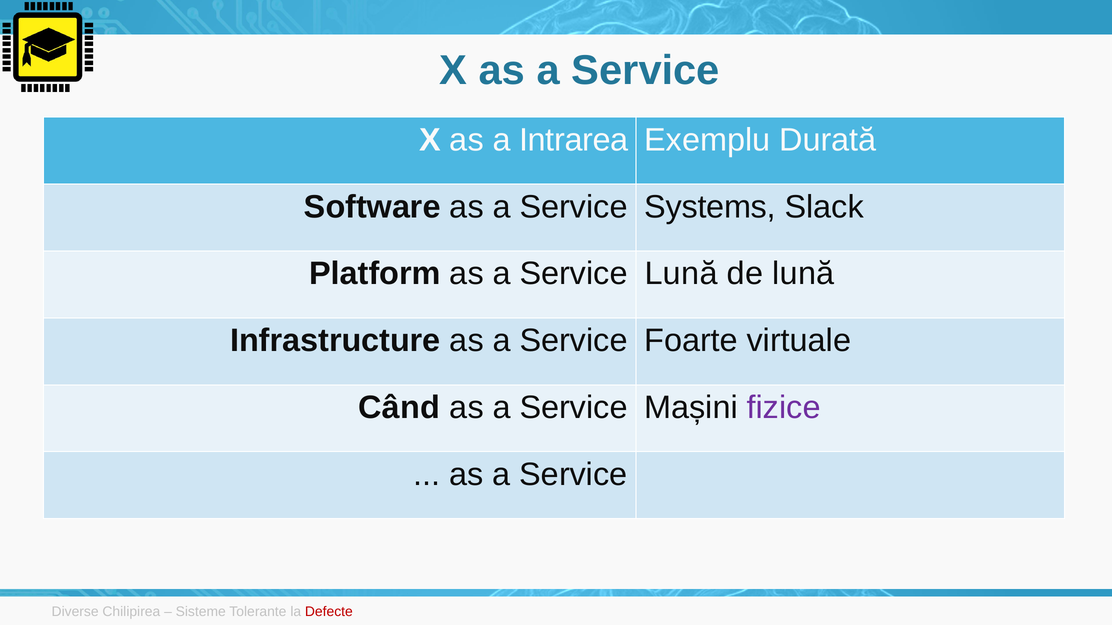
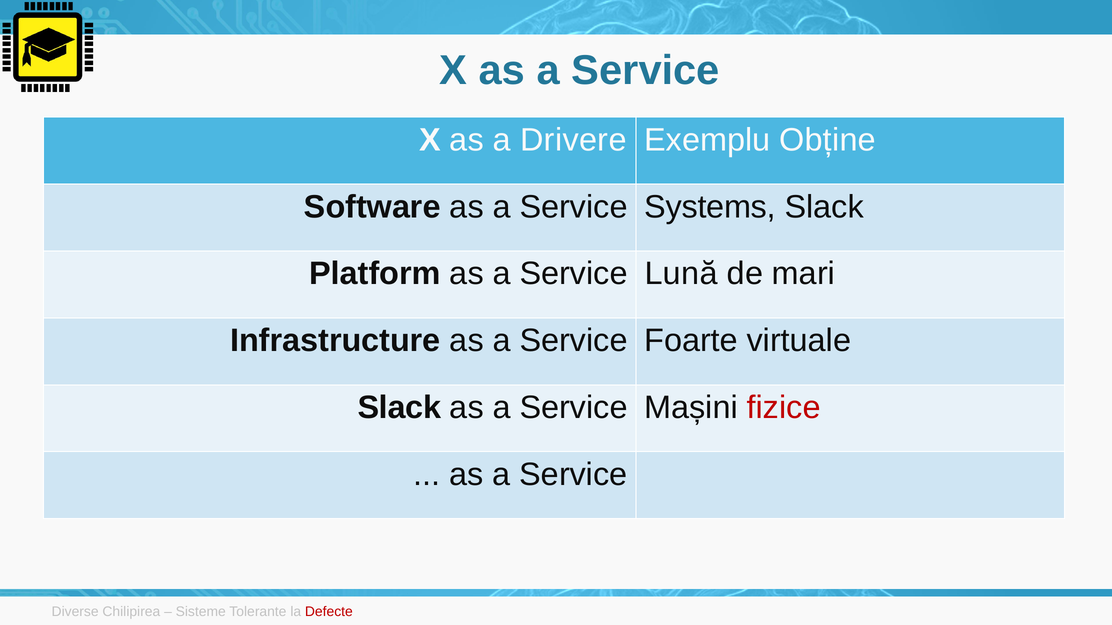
Intrarea: Intrarea -> Drivere (573, 140)
Durată: Durată -> Obține (828, 140)
de lună: lună -> mari (803, 274)
Când: Când -> Slack (399, 408)
fizice colour: purple -> red (784, 408)
